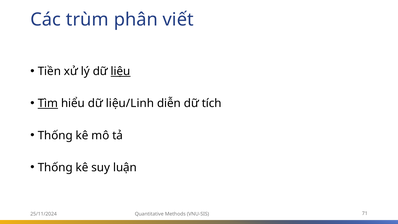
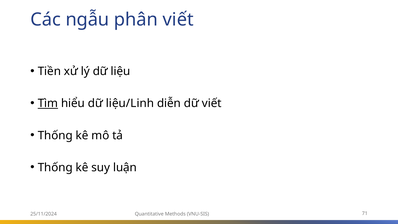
trùm: trùm -> ngẫu (87, 19)
liệu underline: present -> none (121, 71)
dữ tích: tích -> viết (212, 103)
